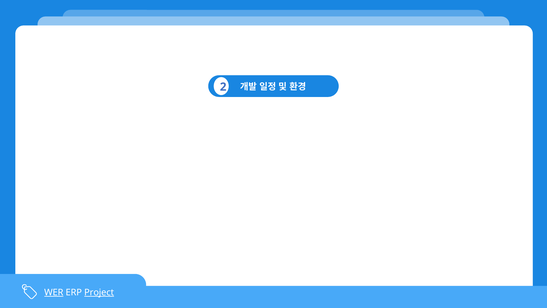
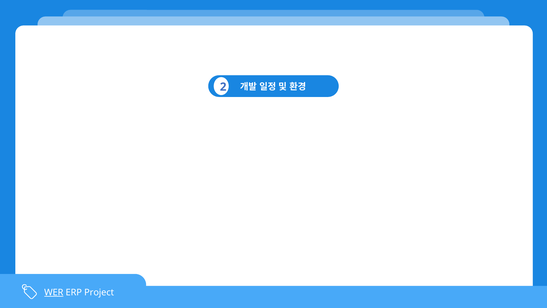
Project underline: present -> none (99, 292)
